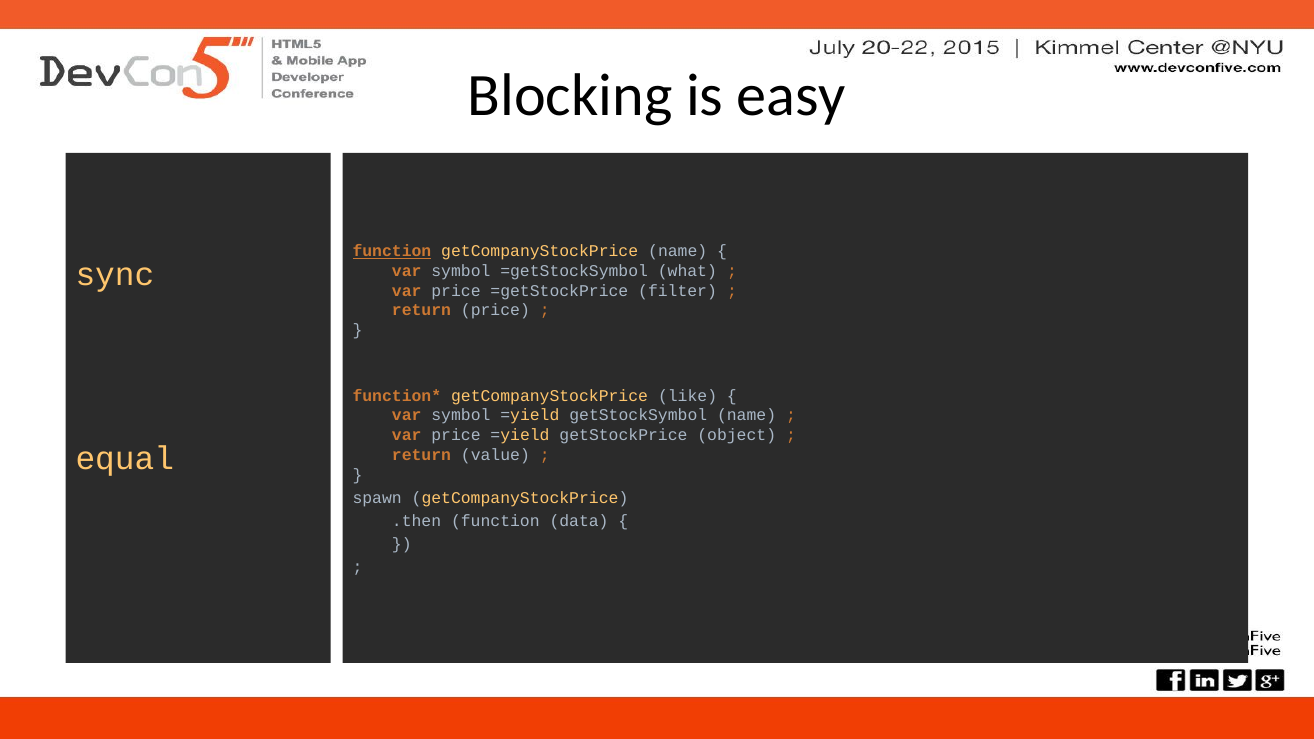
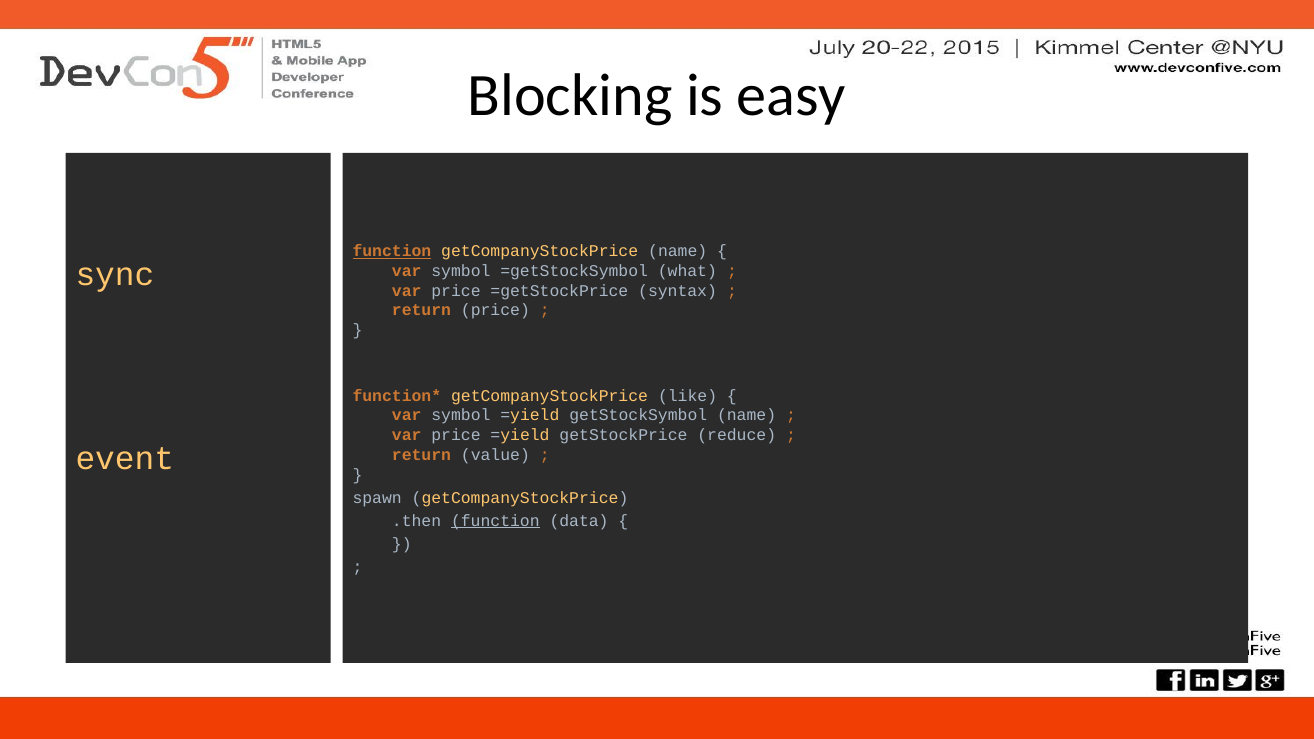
filter: filter -> syntax (678, 291)
object: object -> reduce (737, 435)
equal: equal -> event (125, 459)
function underline: none -> present (495, 521)
